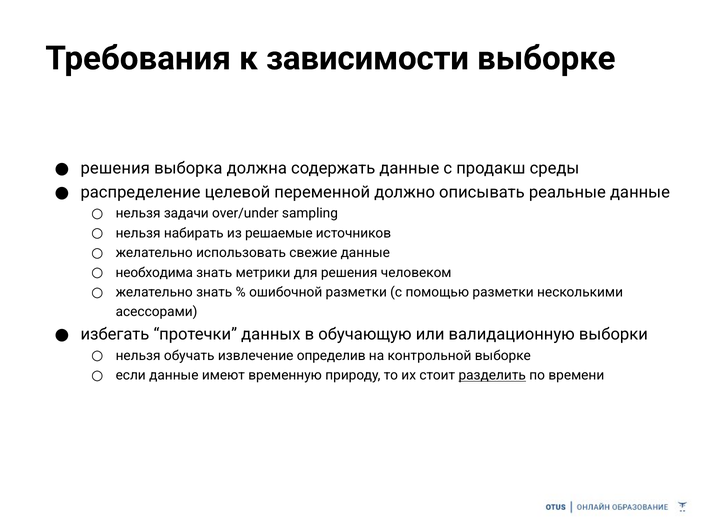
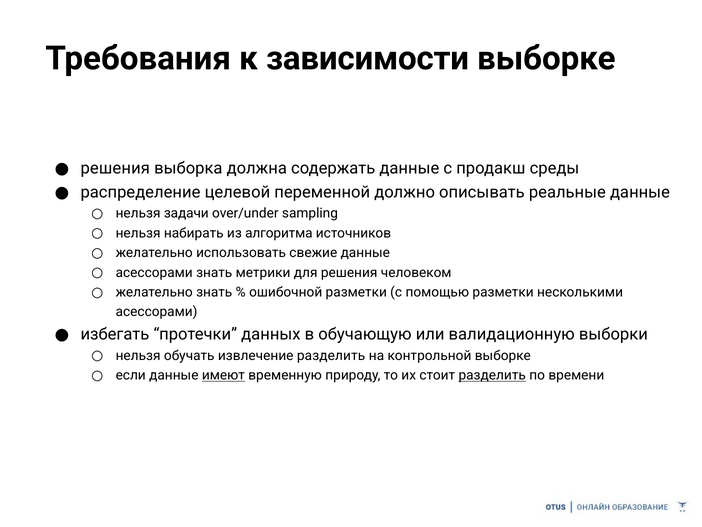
решаемые: решаемые -> алгоритма (279, 233)
необходима: необходима -> асессорами (154, 272)
извлечение определив: определив -> разделить (331, 355)
имеют underline: none -> present (223, 375)
